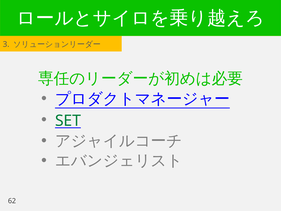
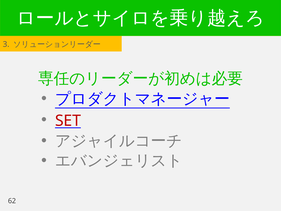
SET colour: green -> red (68, 121)
